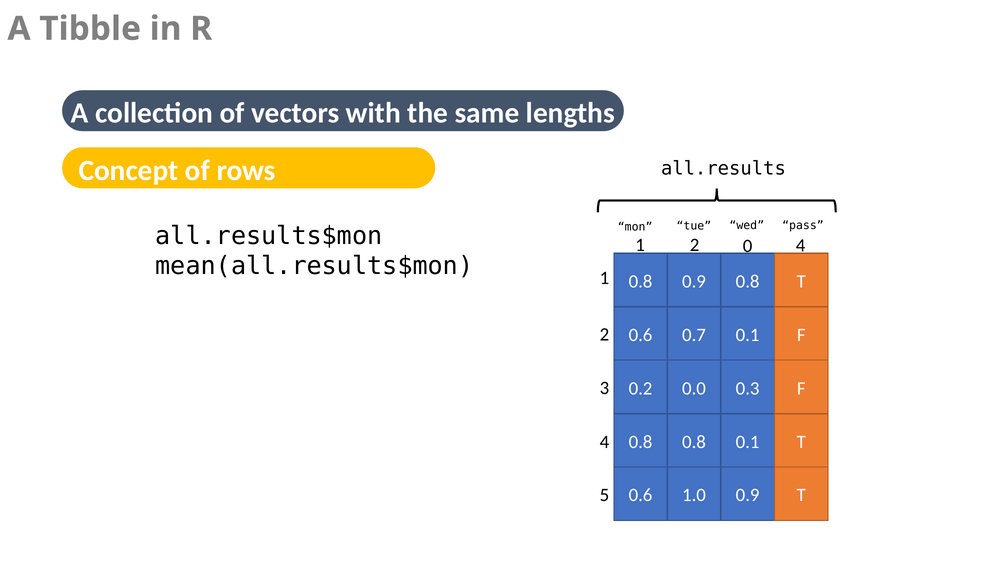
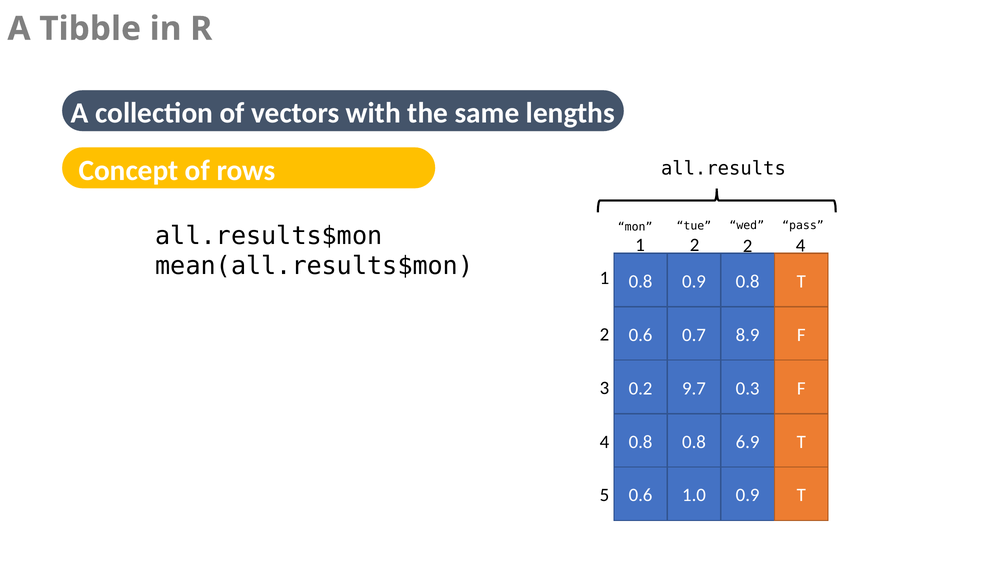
2 0: 0 -> 2 (748, 246)
0.1: 0.1 -> 8.9 (748, 335)
0.0: 0.0 -> 9.7 (694, 388)
0.1: 0.1 -> 6.9 (748, 442)
